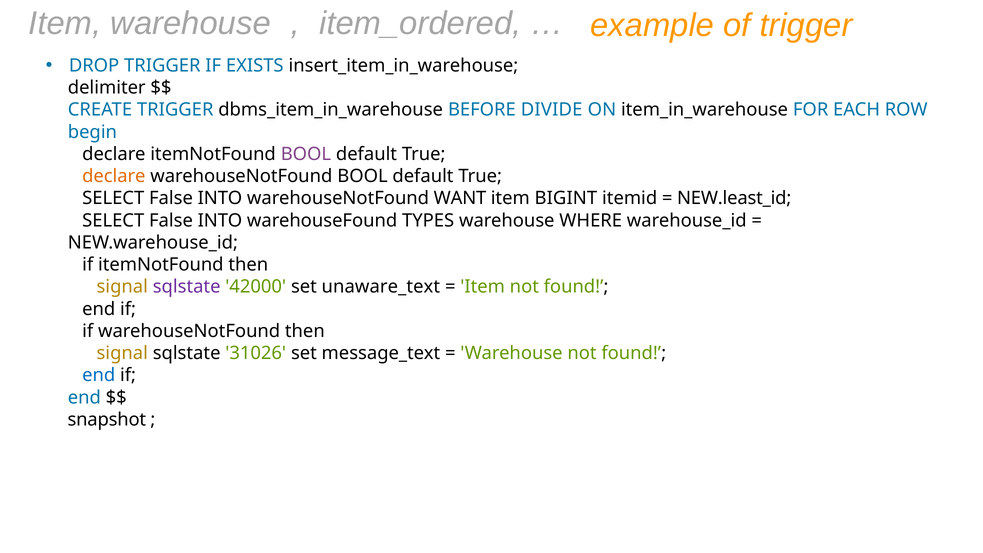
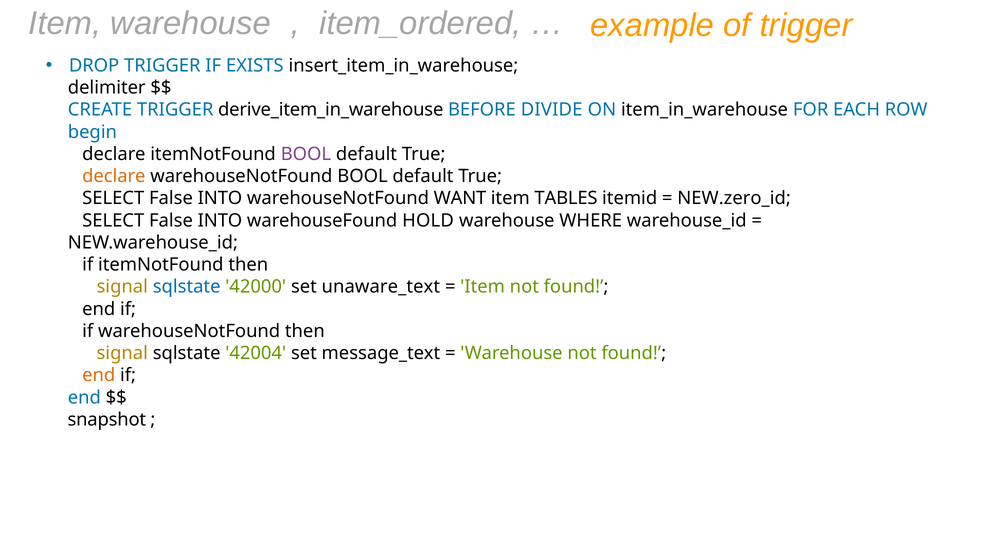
dbms_item_in_warehouse: dbms_item_in_warehouse -> derive_item_in_warehouse (331, 110)
BIGINT: BIGINT -> TABLES (566, 198)
NEW.least_id: NEW.least_id -> NEW.zero_id (734, 198)
TYPES: TYPES -> HOLD (428, 220)
sqlstate colour: purple -> blue (187, 287)
31026: 31026 -> 42004 (256, 353)
end colour: blue -> orange (99, 375)
